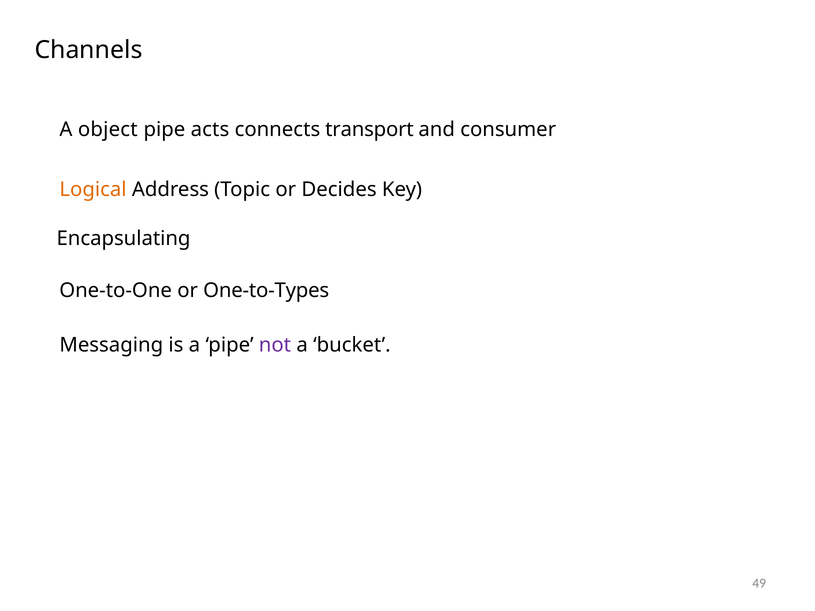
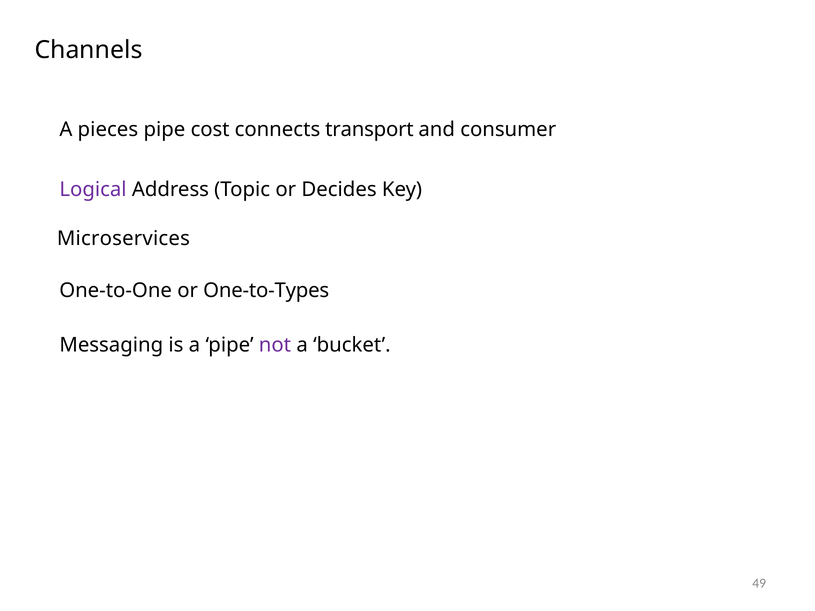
object: object -> pieces (108, 130)
acts: acts -> cost (210, 130)
Logical colour: orange -> purple (93, 190)
Encapsulating: Encapsulating -> Microservices (123, 239)
